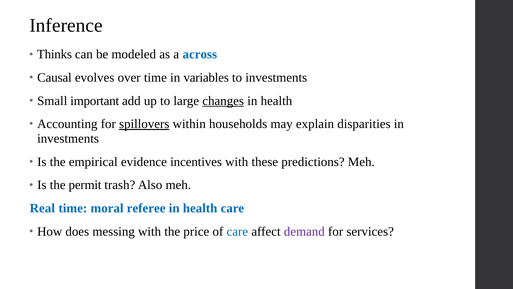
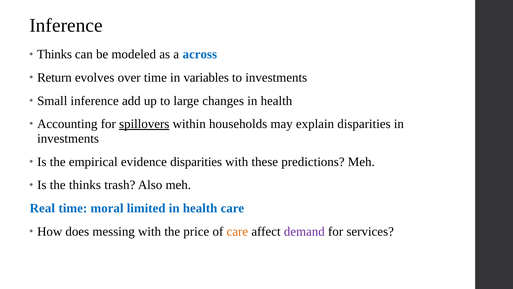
Causal: Causal -> Return (54, 77)
Small important: important -> inference (95, 101)
changes underline: present -> none (223, 101)
evidence incentives: incentives -> disparities (196, 162)
the permit: permit -> thinks (85, 185)
referee: referee -> limited (146, 208)
care colour: blue -> orange (237, 231)
